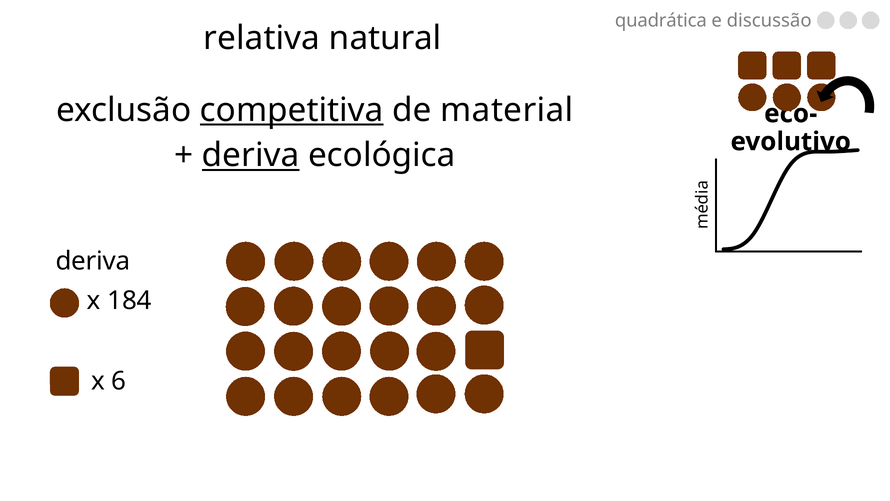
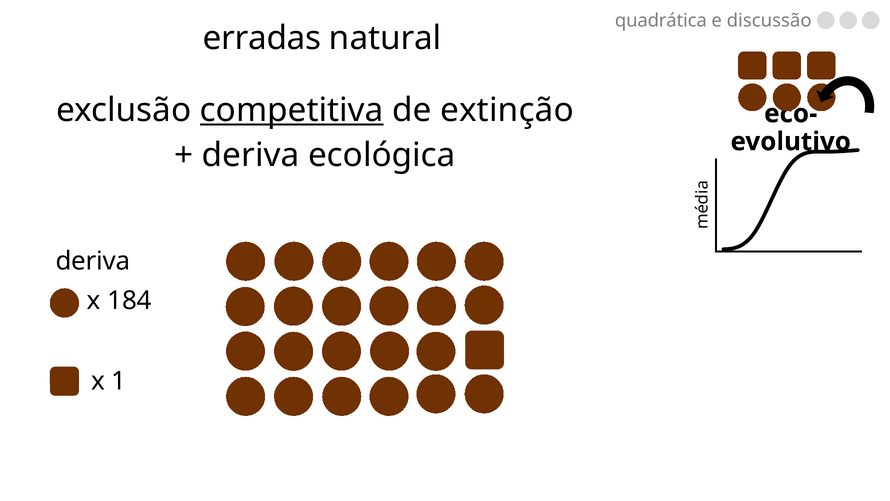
relativa: relativa -> erradas (262, 38)
material: material -> extinção (507, 110)
deriva underline: present -> none (251, 155)
6: 6 -> 1 (119, 381)
